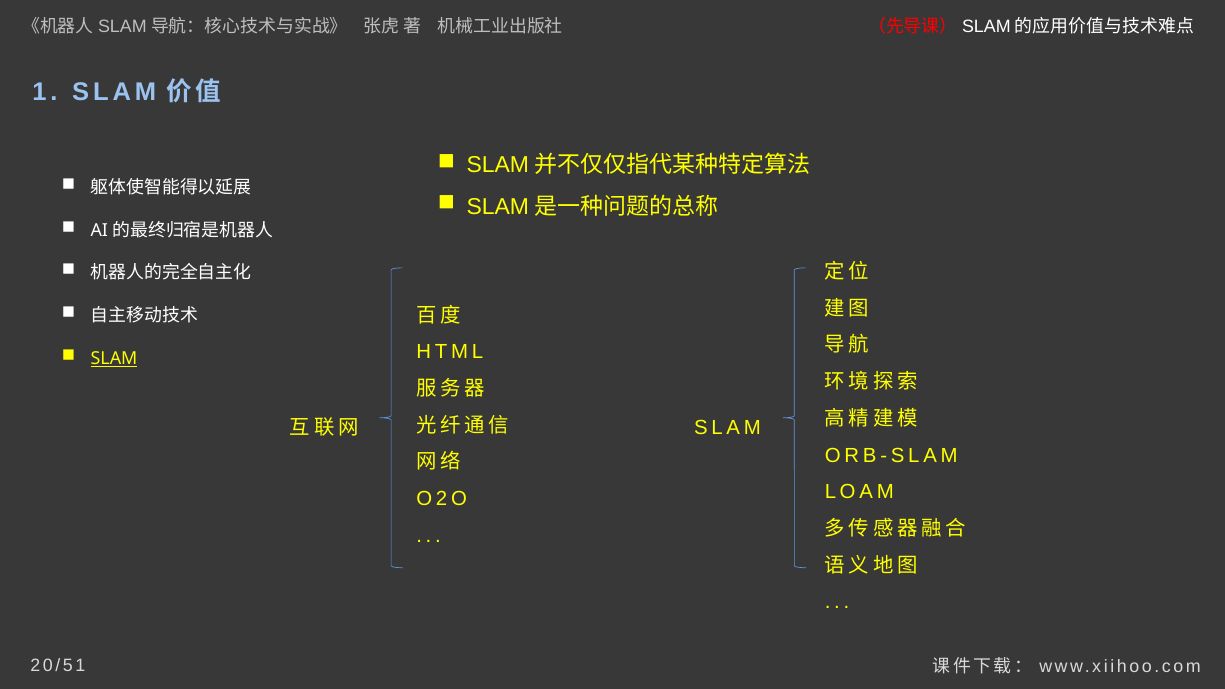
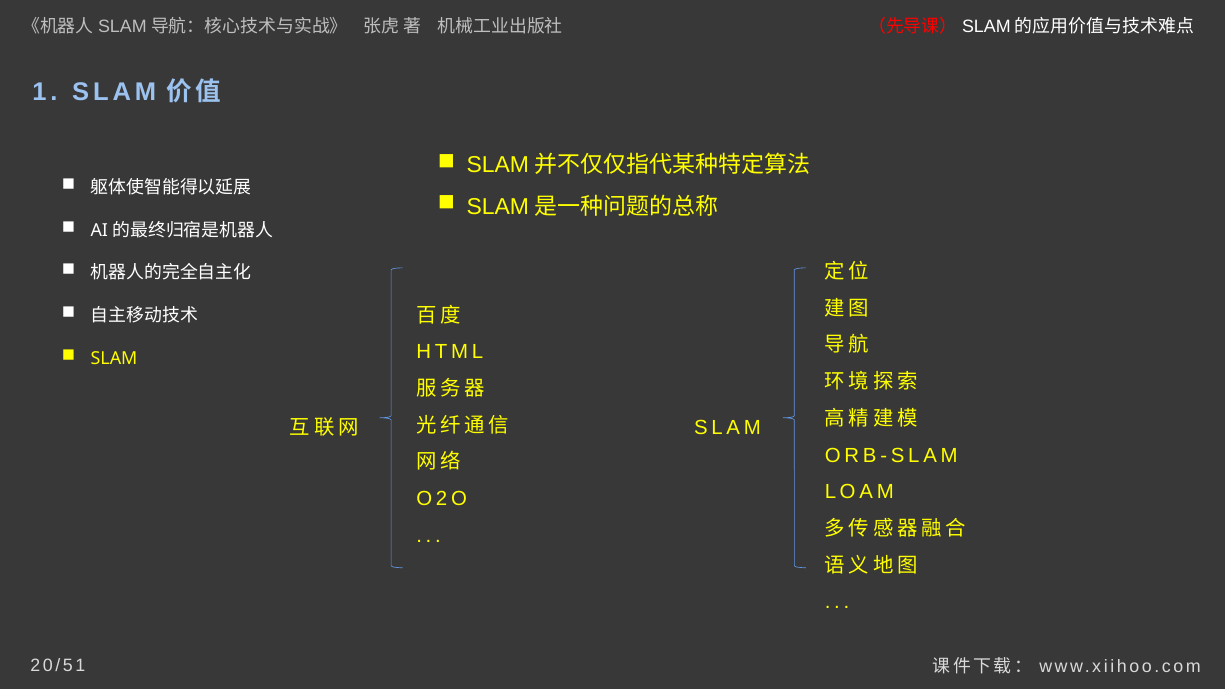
SLAM underline: present -> none (114, 359)
